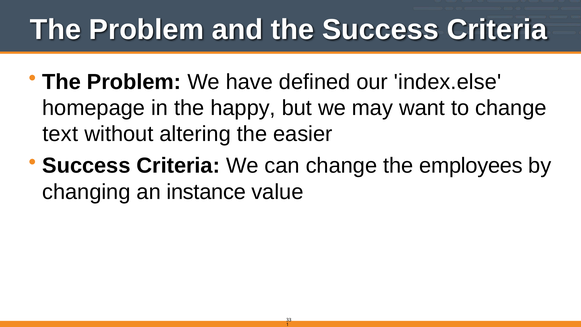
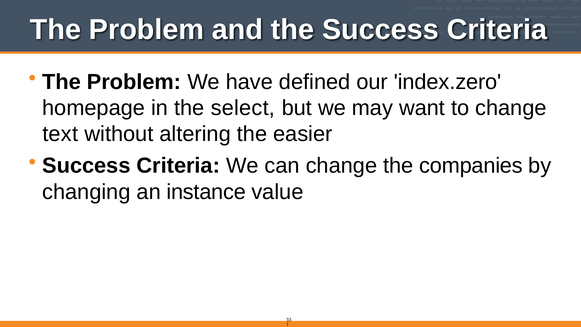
index.else: index.else -> index.zero (448, 82)
happy: happy -> select (243, 108)
employees: employees -> companies (471, 166)
